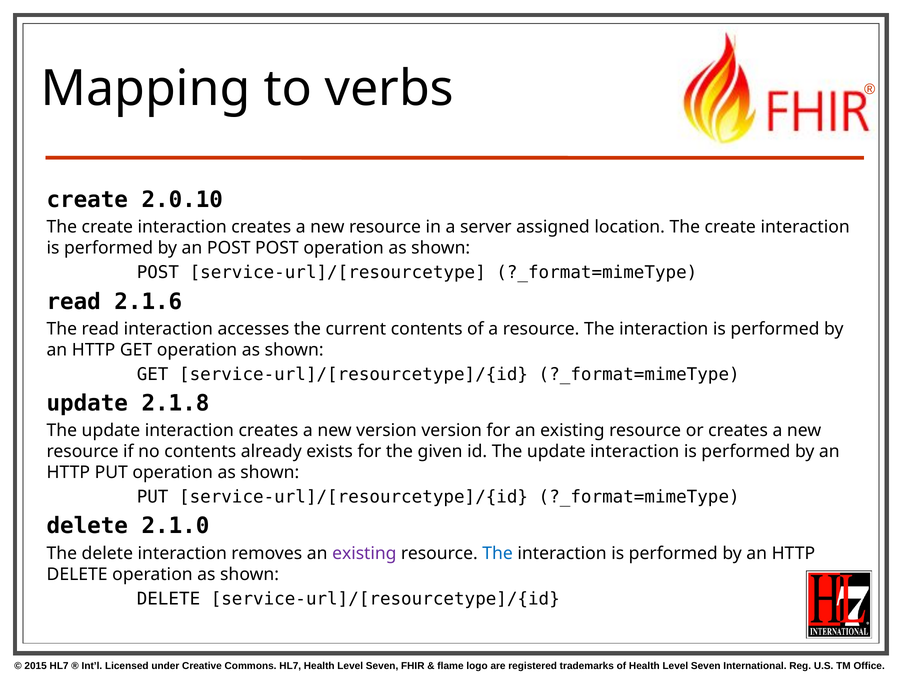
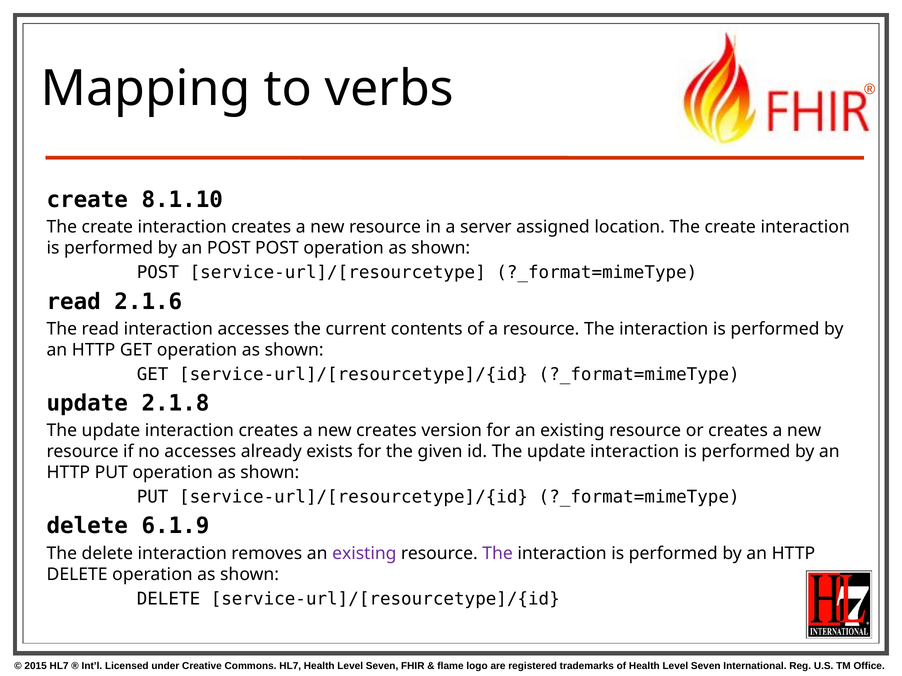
2.0.10: 2.0.10 -> 8.1.10 (182, 200)
new version: version -> creates (386, 431)
no contents: contents -> accesses (200, 452)
2.1.0: 2.1.0 -> 6.1.9 (175, 526)
The colour: blue -> purple (498, 554)
